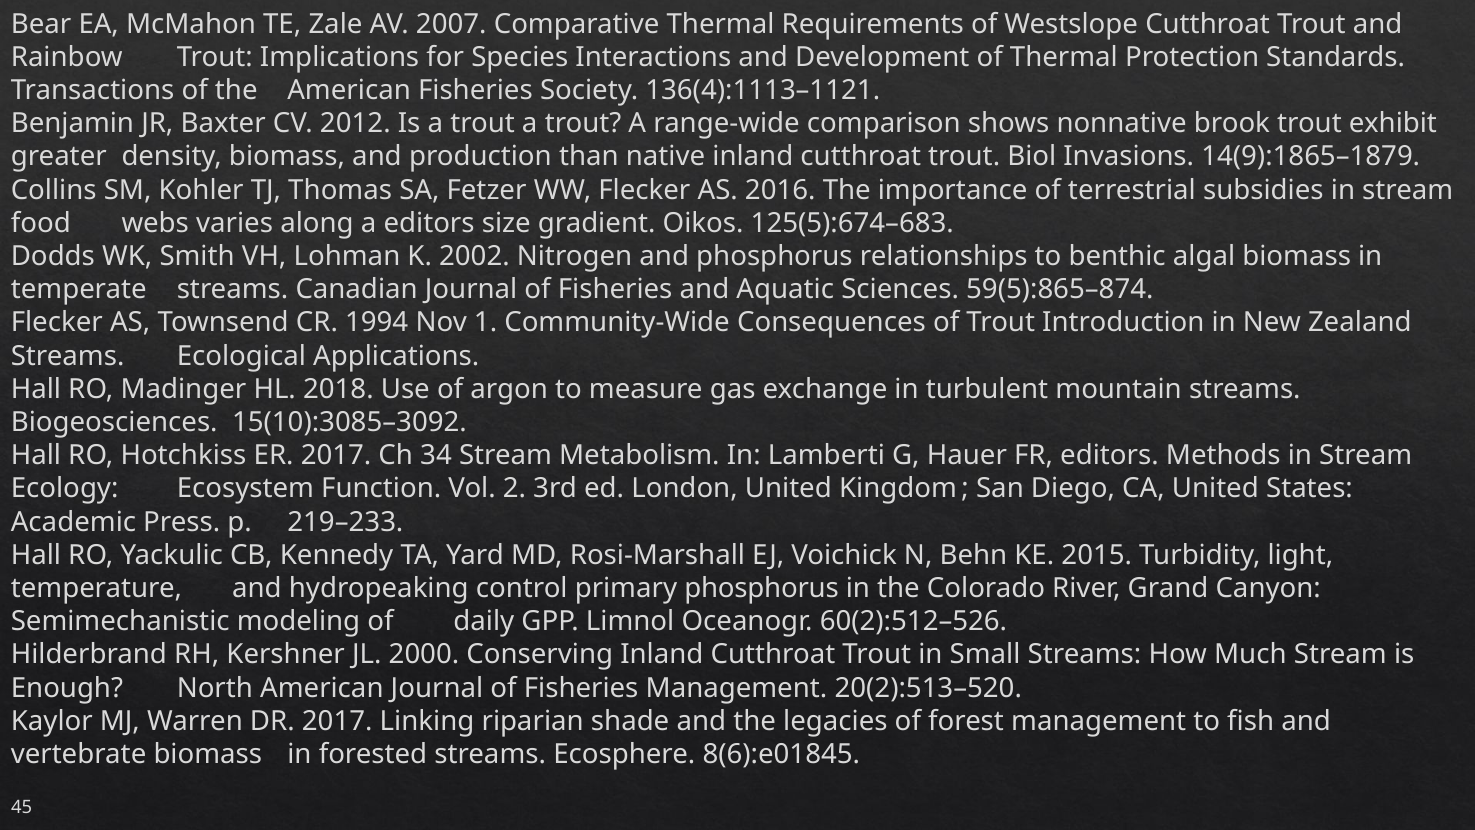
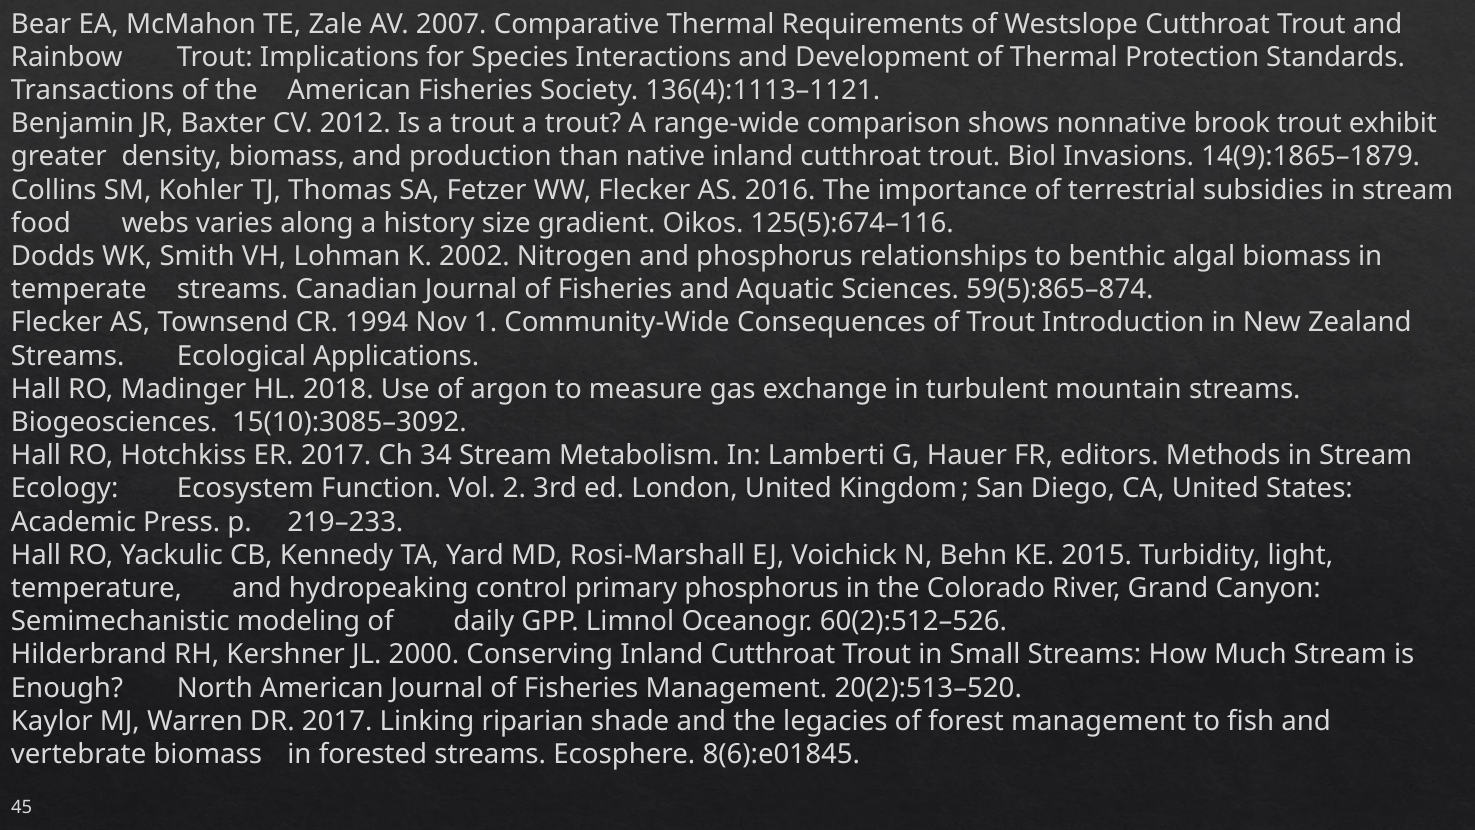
a editors: editors -> history (429, 223)
125(5):674–683: 125(5):674–683 -> 125(5):674–116 (852, 223)
